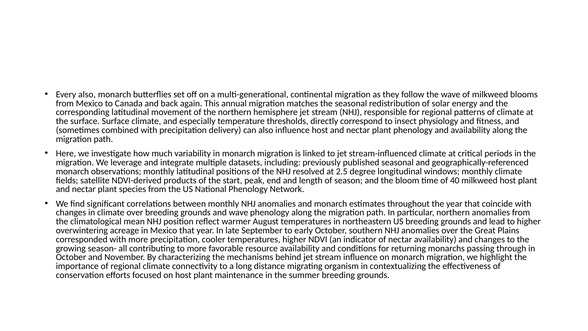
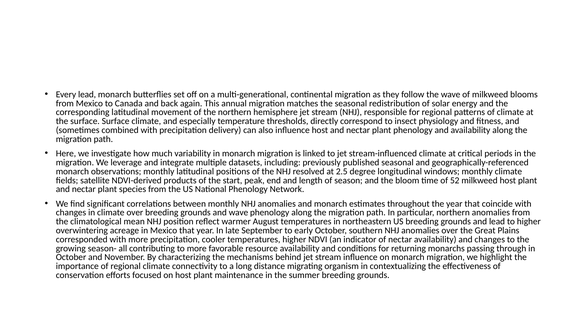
Every also: also -> lead (87, 94)
40: 40 -> 52 (455, 180)
